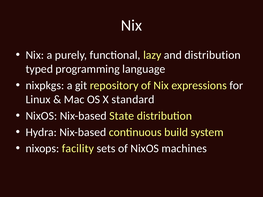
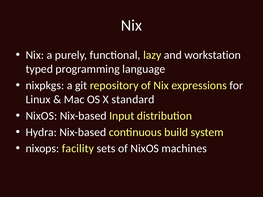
and distribution: distribution -> workstation (213, 55)
State: State -> Input (122, 116)
